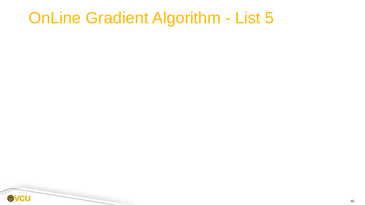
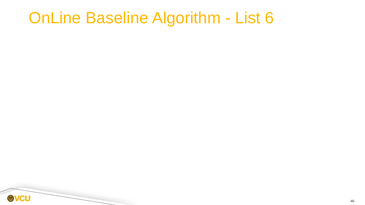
Gradient: Gradient -> Baseline (117, 18)
5: 5 -> 6 (269, 18)
